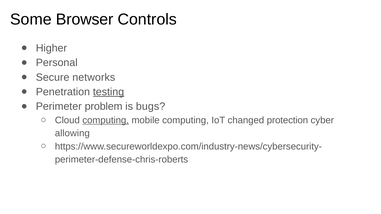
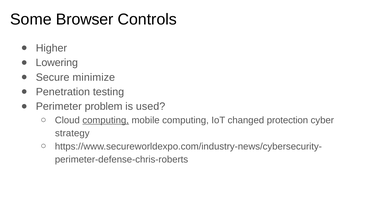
Personal: Personal -> Lowering (57, 63)
networks: networks -> minimize (94, 77)
testing underline: present -> none (109, 92)
bugs: bugs -> used (151, 107)
allowing: allowing -> strategy (72, 133)
